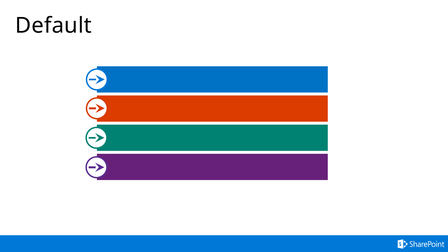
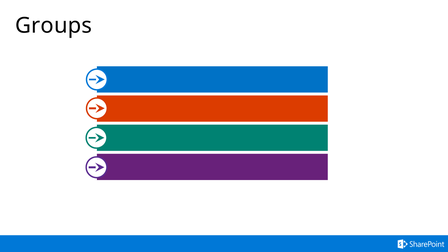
Default: Default -> Groups (54, 26)
